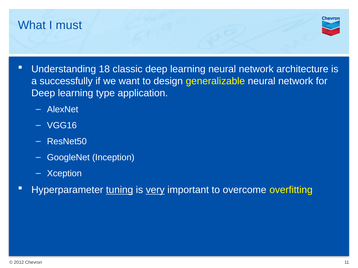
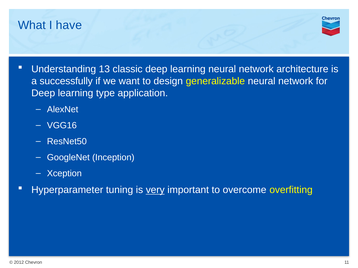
must: must -> have (69, 25)
18: 18 -> 13 (104, 69)
tuning underline: present -> none (120, 190)
